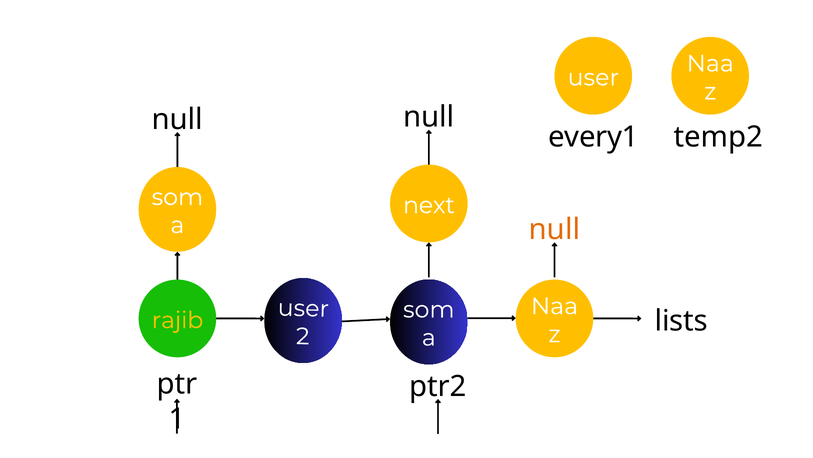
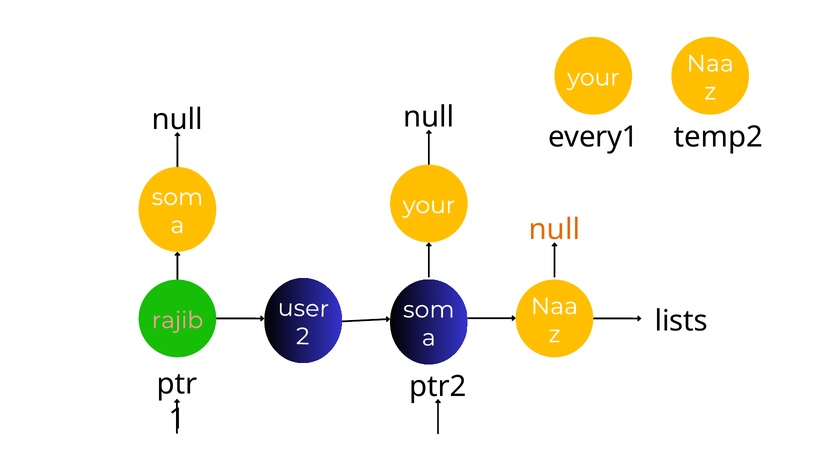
user: user -> your (593, 78)
next: next -> your (429, 205)
rajib colour: yellow -> pink (177, 320)
